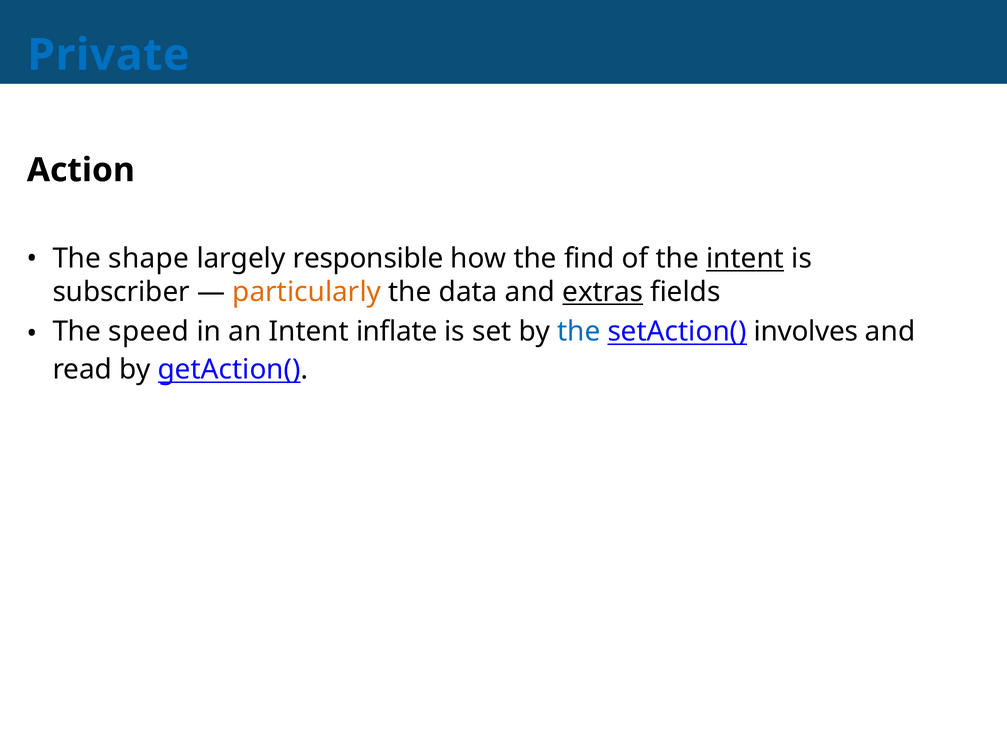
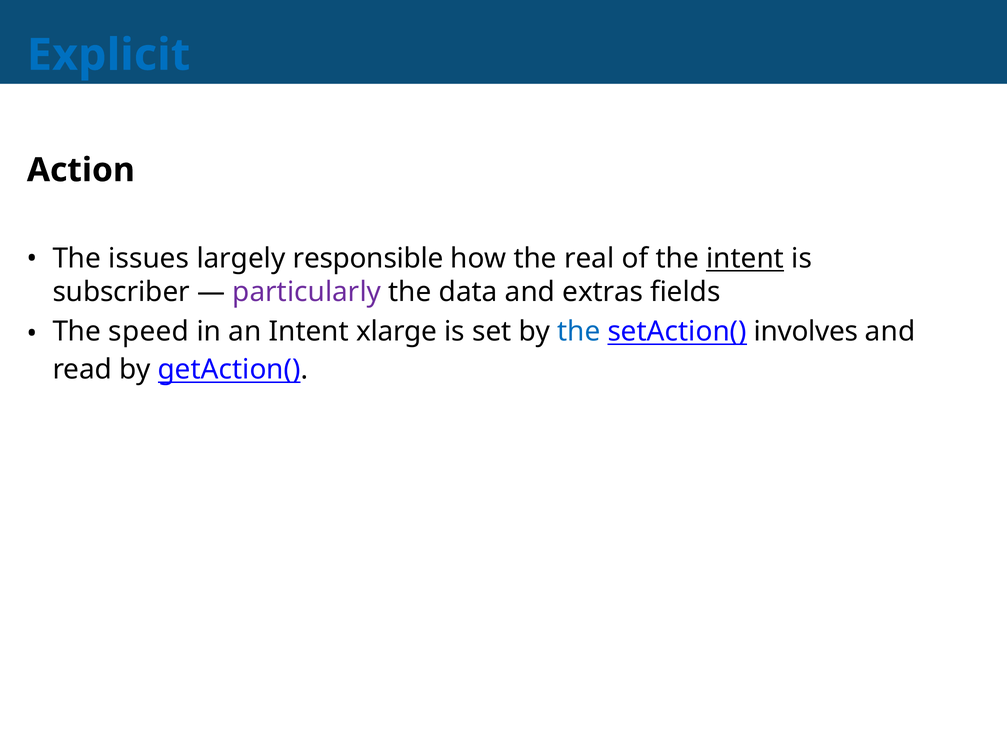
Private: Private -> Explicit (109, 55)
shape: shape -> issues (149, 259)
find: find -> real (589, 259)
particularly colour: orange -> purple (307, 292)
extras underline: present -> none (603, 292)
inflate: inflate -> xlarge (397, 332)
